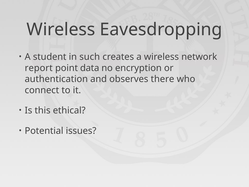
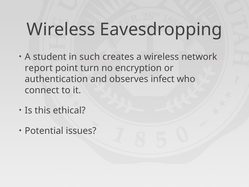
data: data -> turn (90, 68)
there: there -> infect (163, 79)
